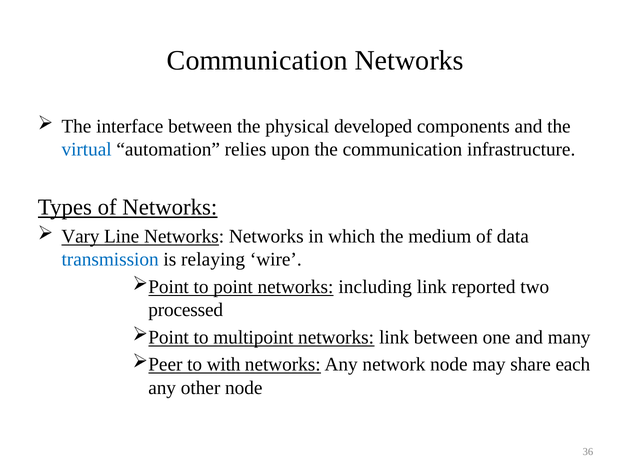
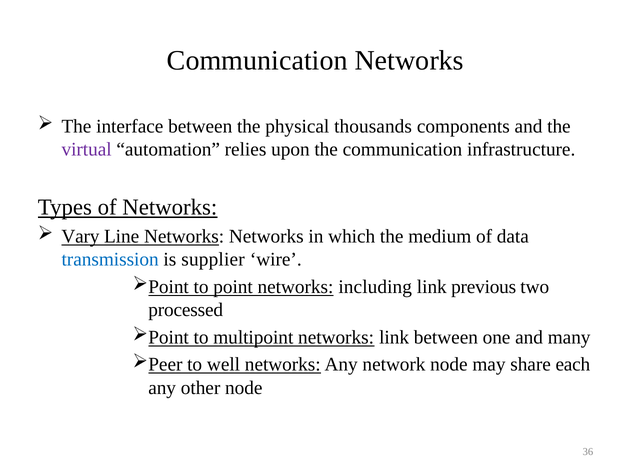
developed: developed -> thousands (373, 126)
virtual colour: blue -> purple (87, 150)
relaying: relaying -> supplier (213, 260)
reported: reported -> previous (484, 287)
with: with -> well (224, 365)
